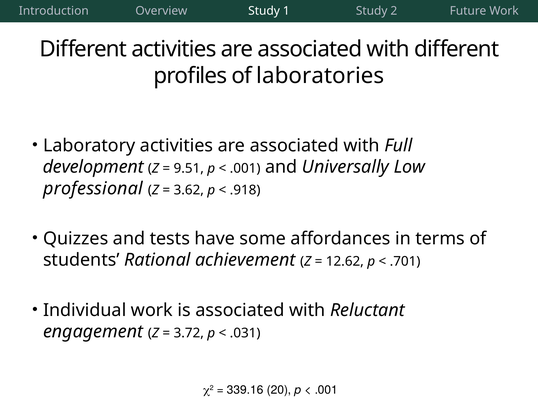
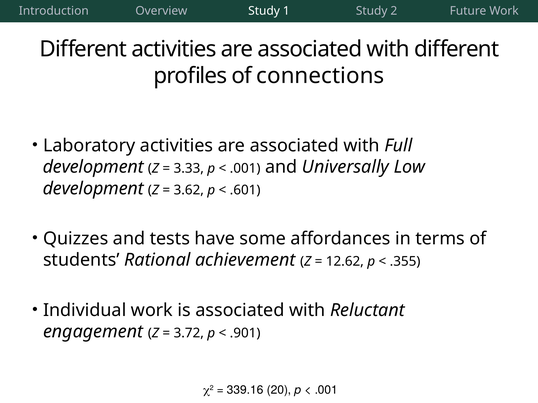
laboratories: laboratories -> connections (320, 76)
9.51: 9.51 -> 3.33 (189, 169)
professional: professional -> development (93, 189)
.918: .918 -> .601 (245, 190)
.701: .701 -> .355 (405, 262)
.031: .031 -> .901 (245, 334)
